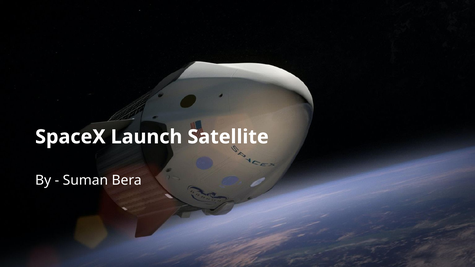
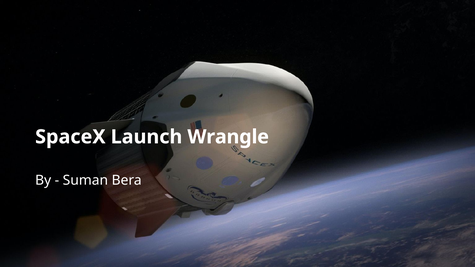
Satellite: Satellite -> Wrangle (228, 137)
